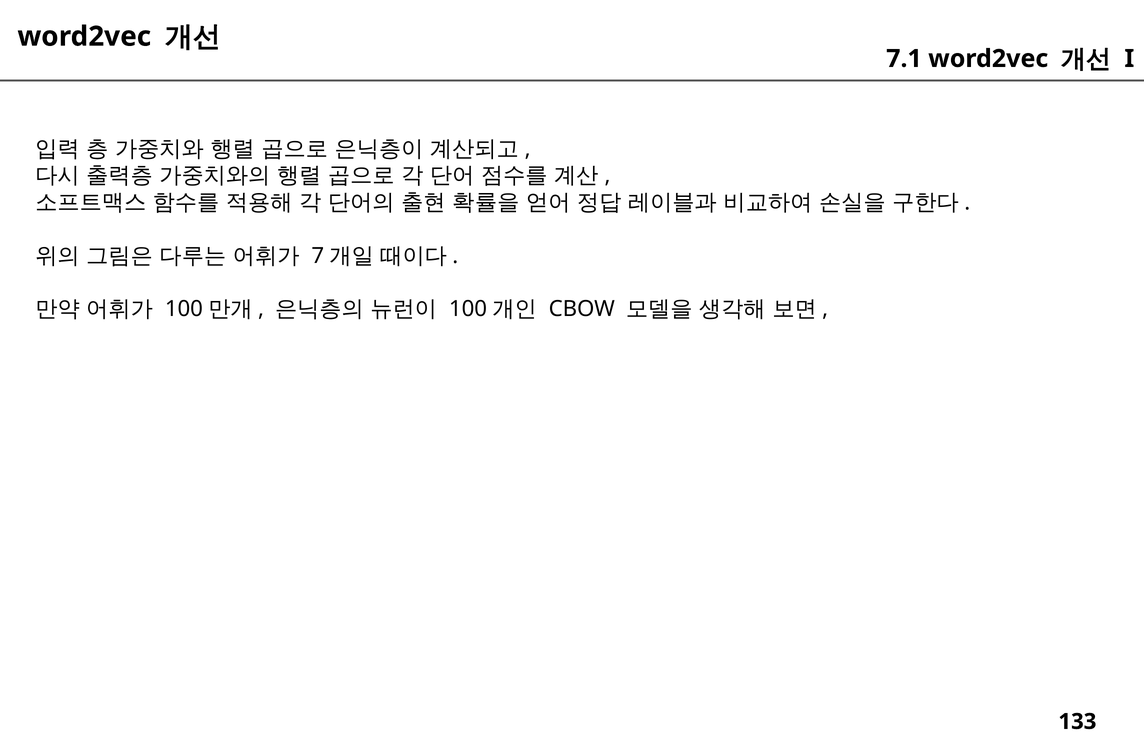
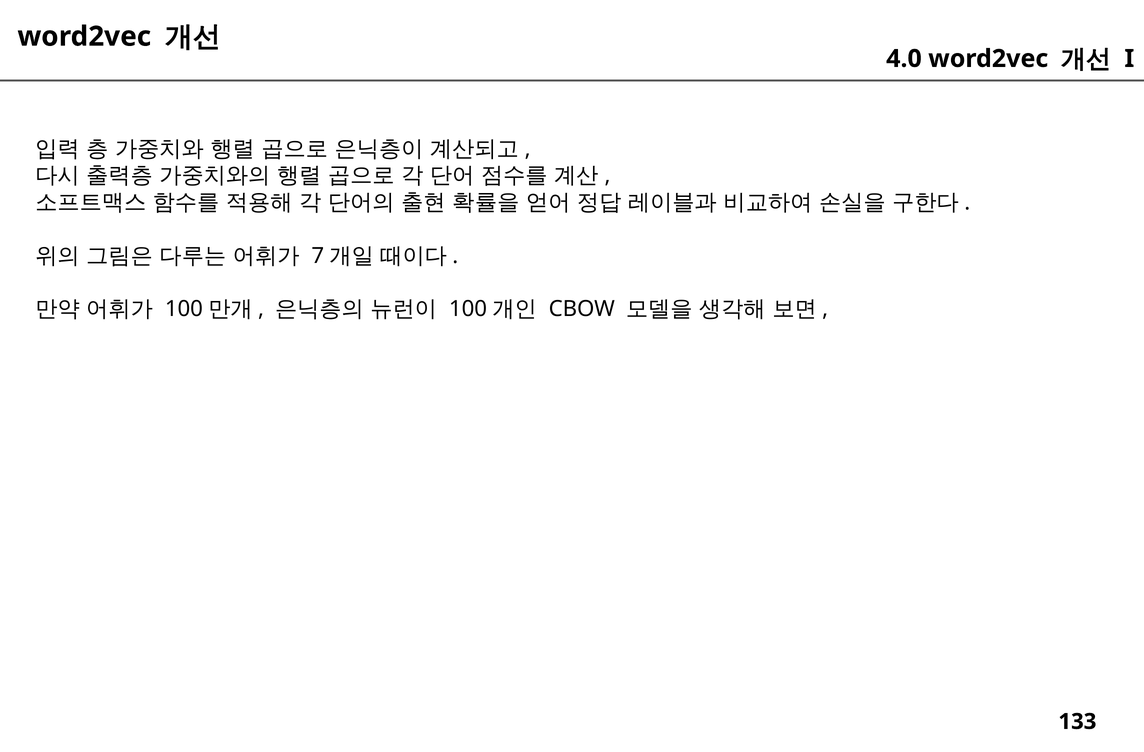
7.1: 7.1 -> 4.0 (904, 59)
